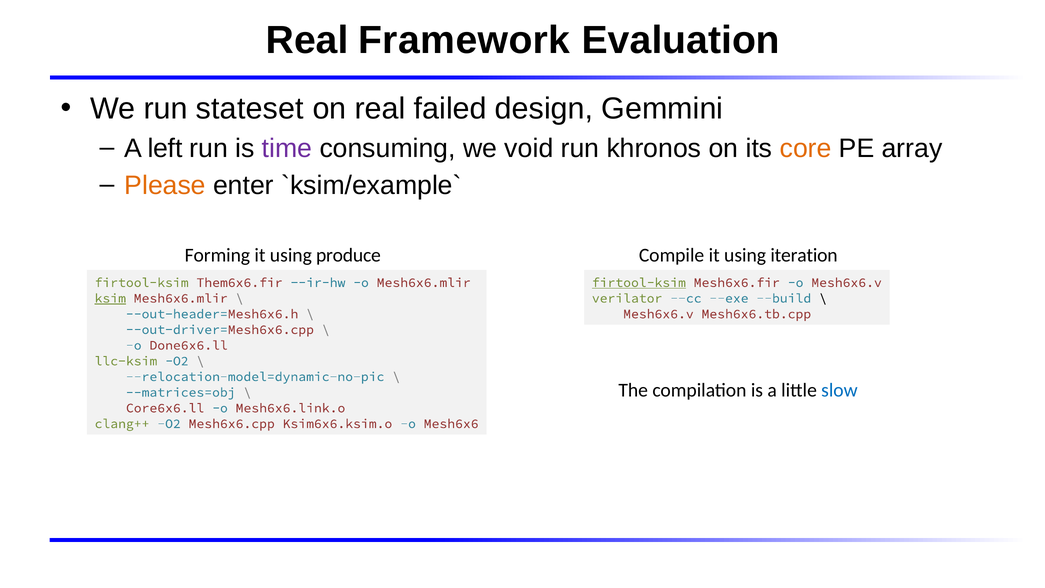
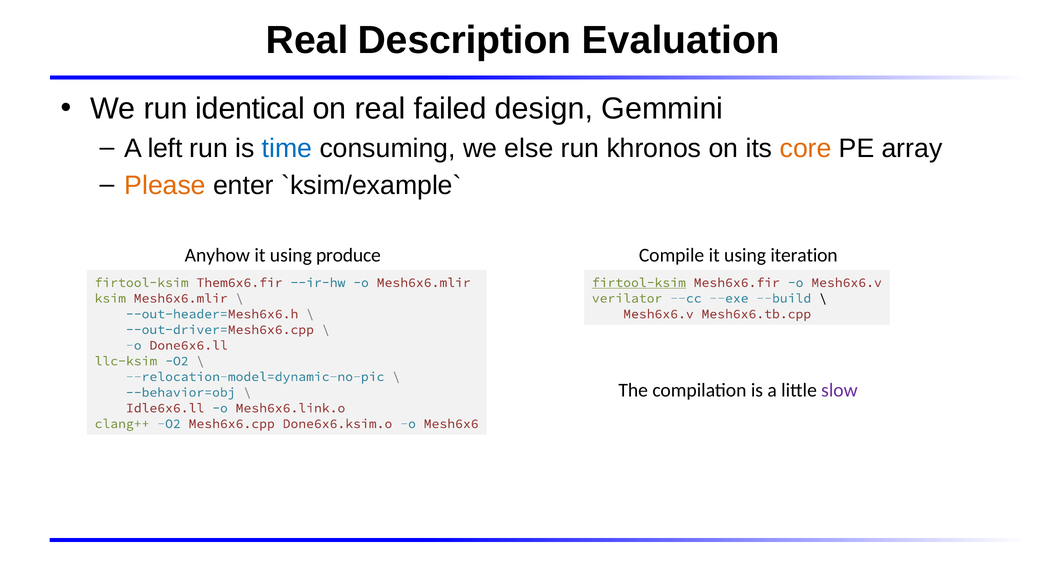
Framework: Framework -> Description (465, 40)
stateset: stateset -> identical (250, 109)
time colour: purple -> blue (287, 148)
void: void -> else (529, 148)
Forming: Forming -> Anyhow (217, 255)
ksim underline: present -> none (110, 298)
slow colour: blue -> purple (839, 390)
--matrices=obj: --matrices=obj -> --behavior=obj (181, 392)
Core6x6.ll: Core6x6.ll -> Idle6x6.ll (165, 408)
Ksim6x6.ksim.o: Ksim6x6.ksim.o -> Done6x6.ksim.o (337, 424)
